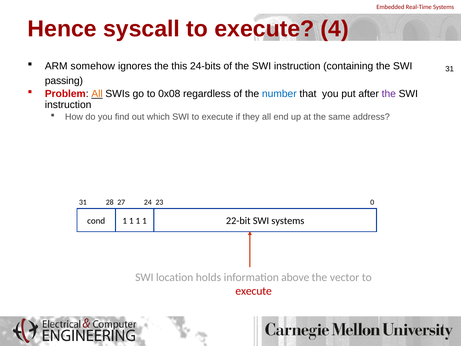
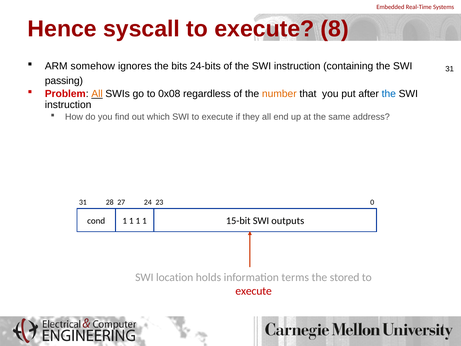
4: 4 -> 8 (335, 29)
this: this -> bits (179, 66)
number colour: blue -> orange (279, 94)
the colour: purple -> blue (389, 94)
22-bit: 22-bit -> 15-bit (238, 221)
SWI systems: systems -> outputs (288, 221)
above: above -> terms (295, 277)
vector: vector -> stored (345, 277)
